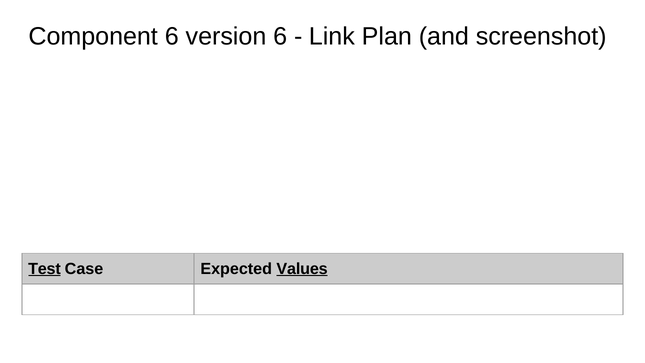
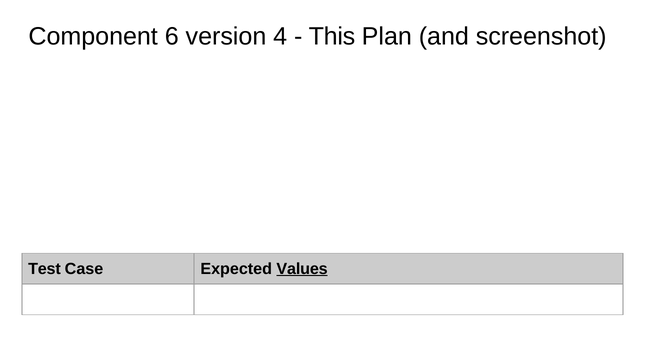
version 6: 6 -> 4 (280, 36)
Link: Link -> This (332, 36)
Test underline: present -> none (44, 269)
